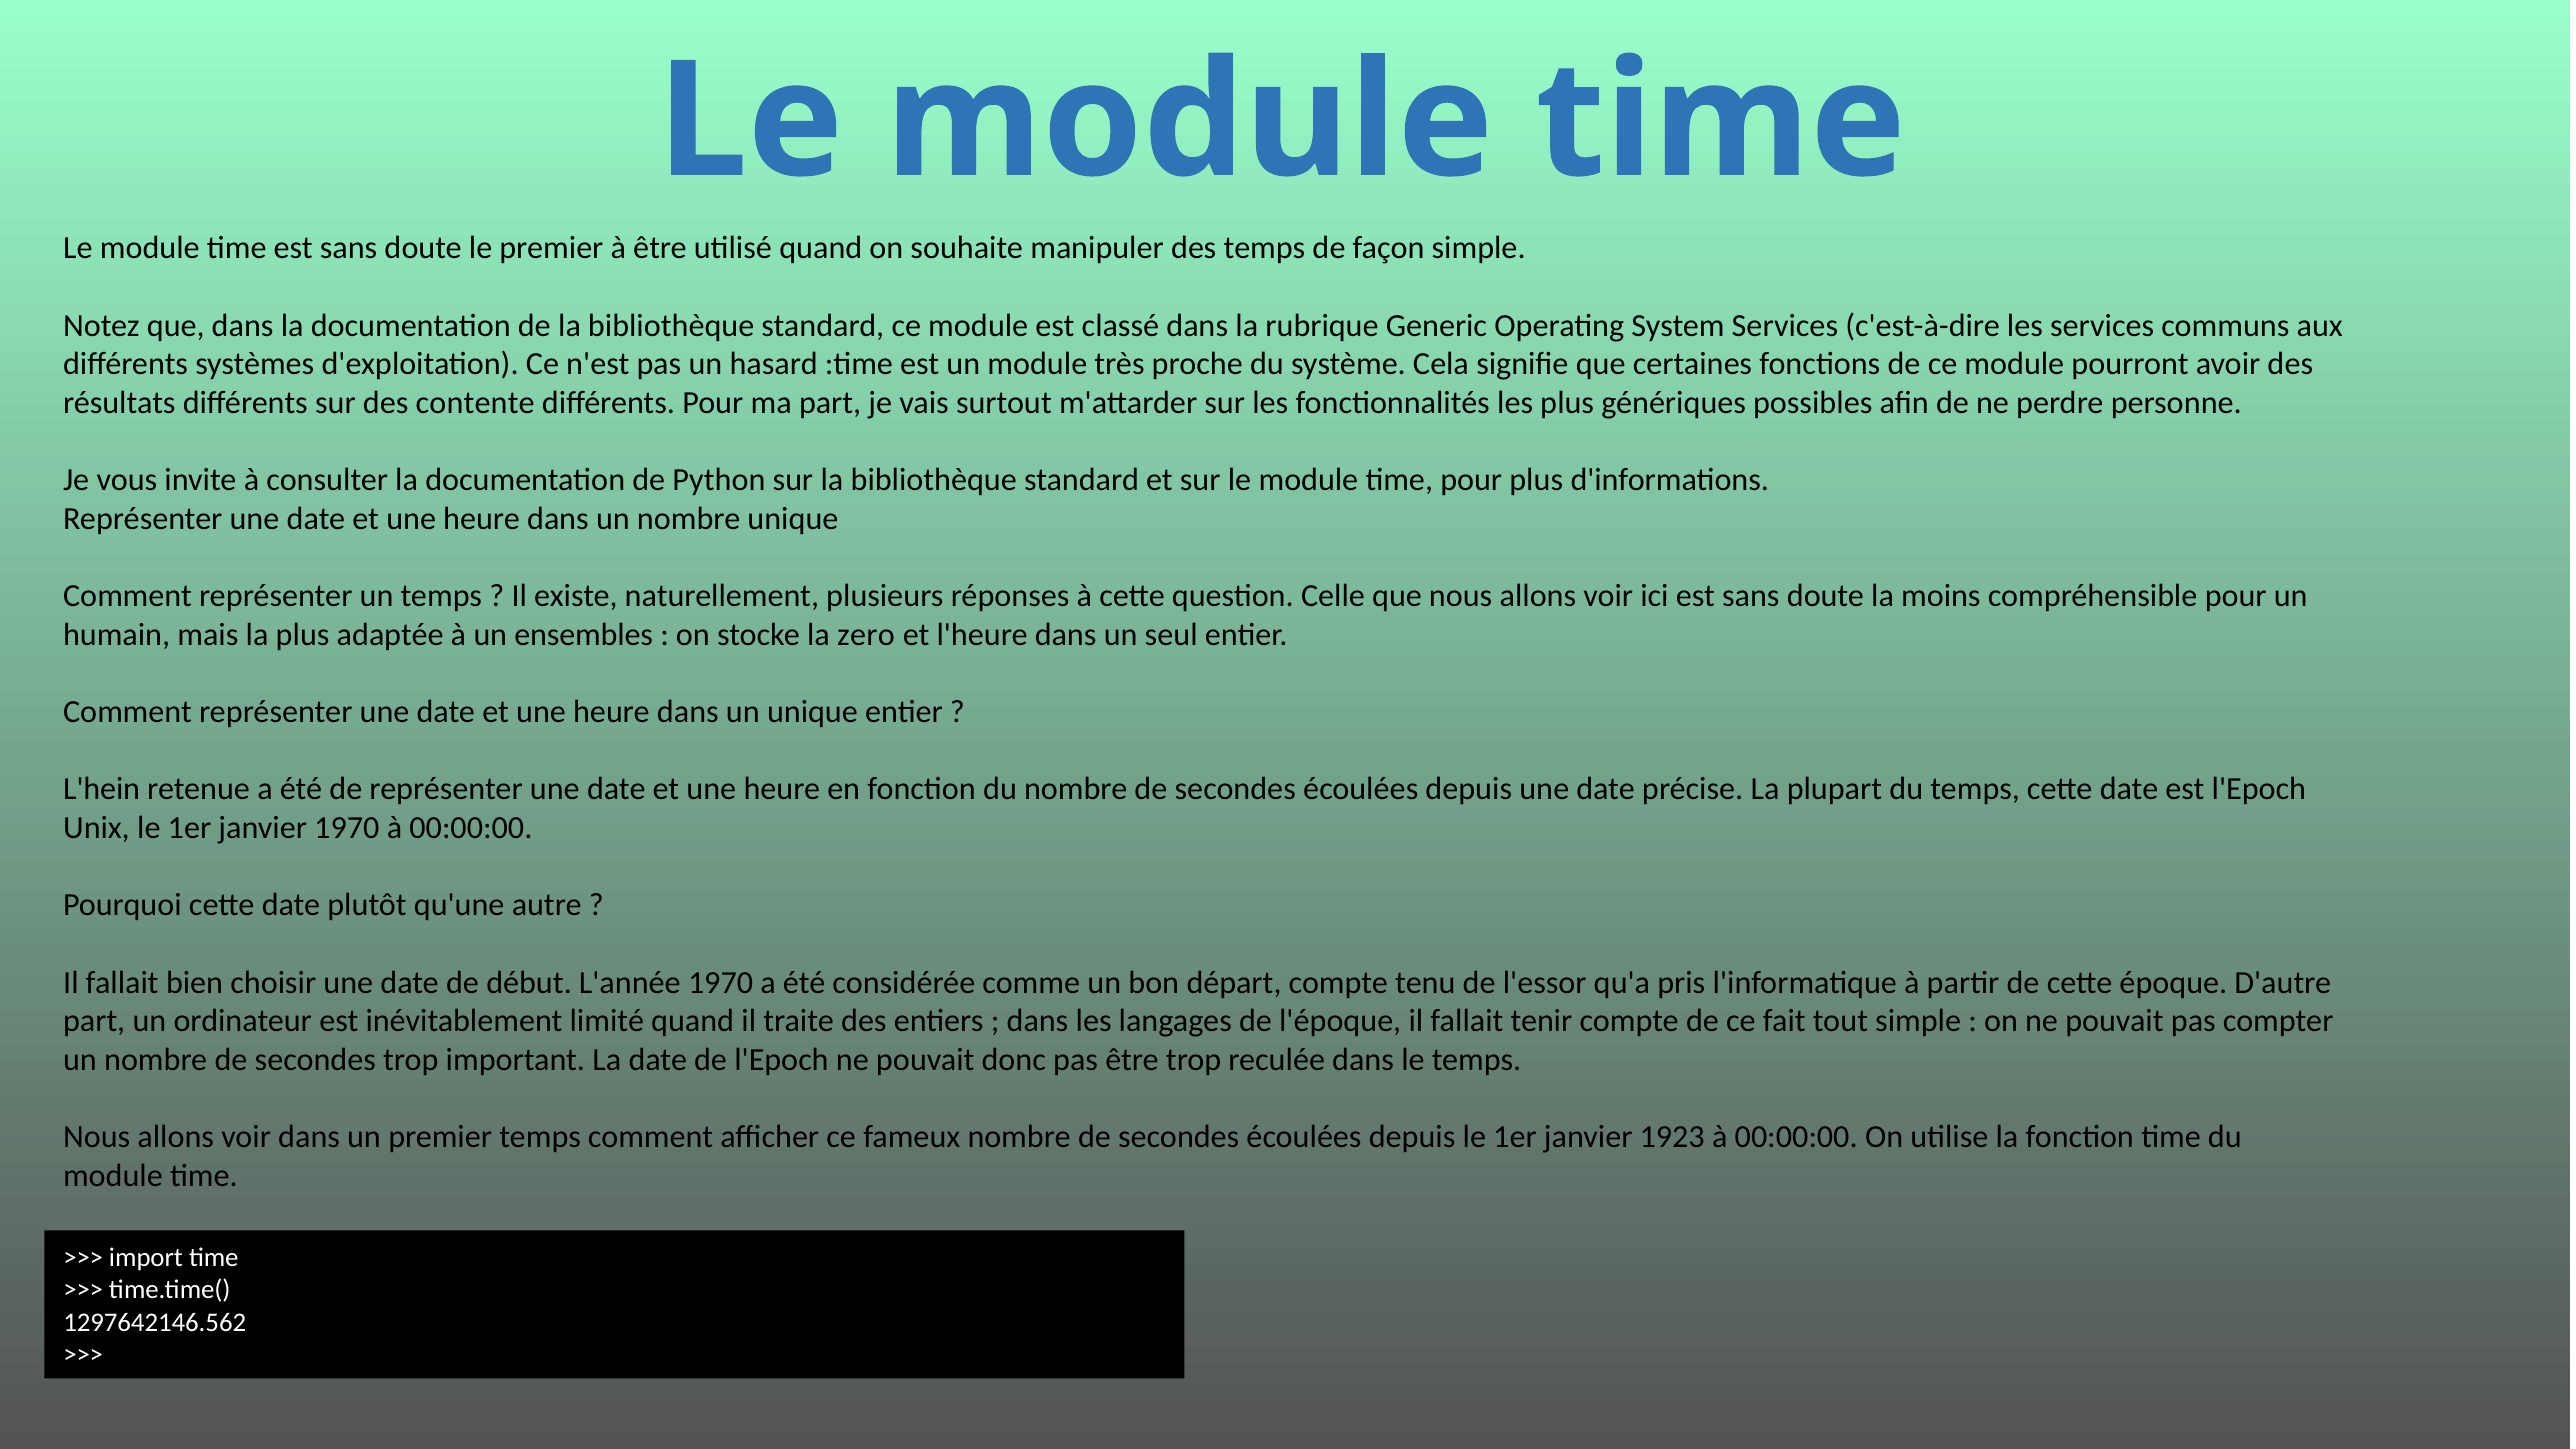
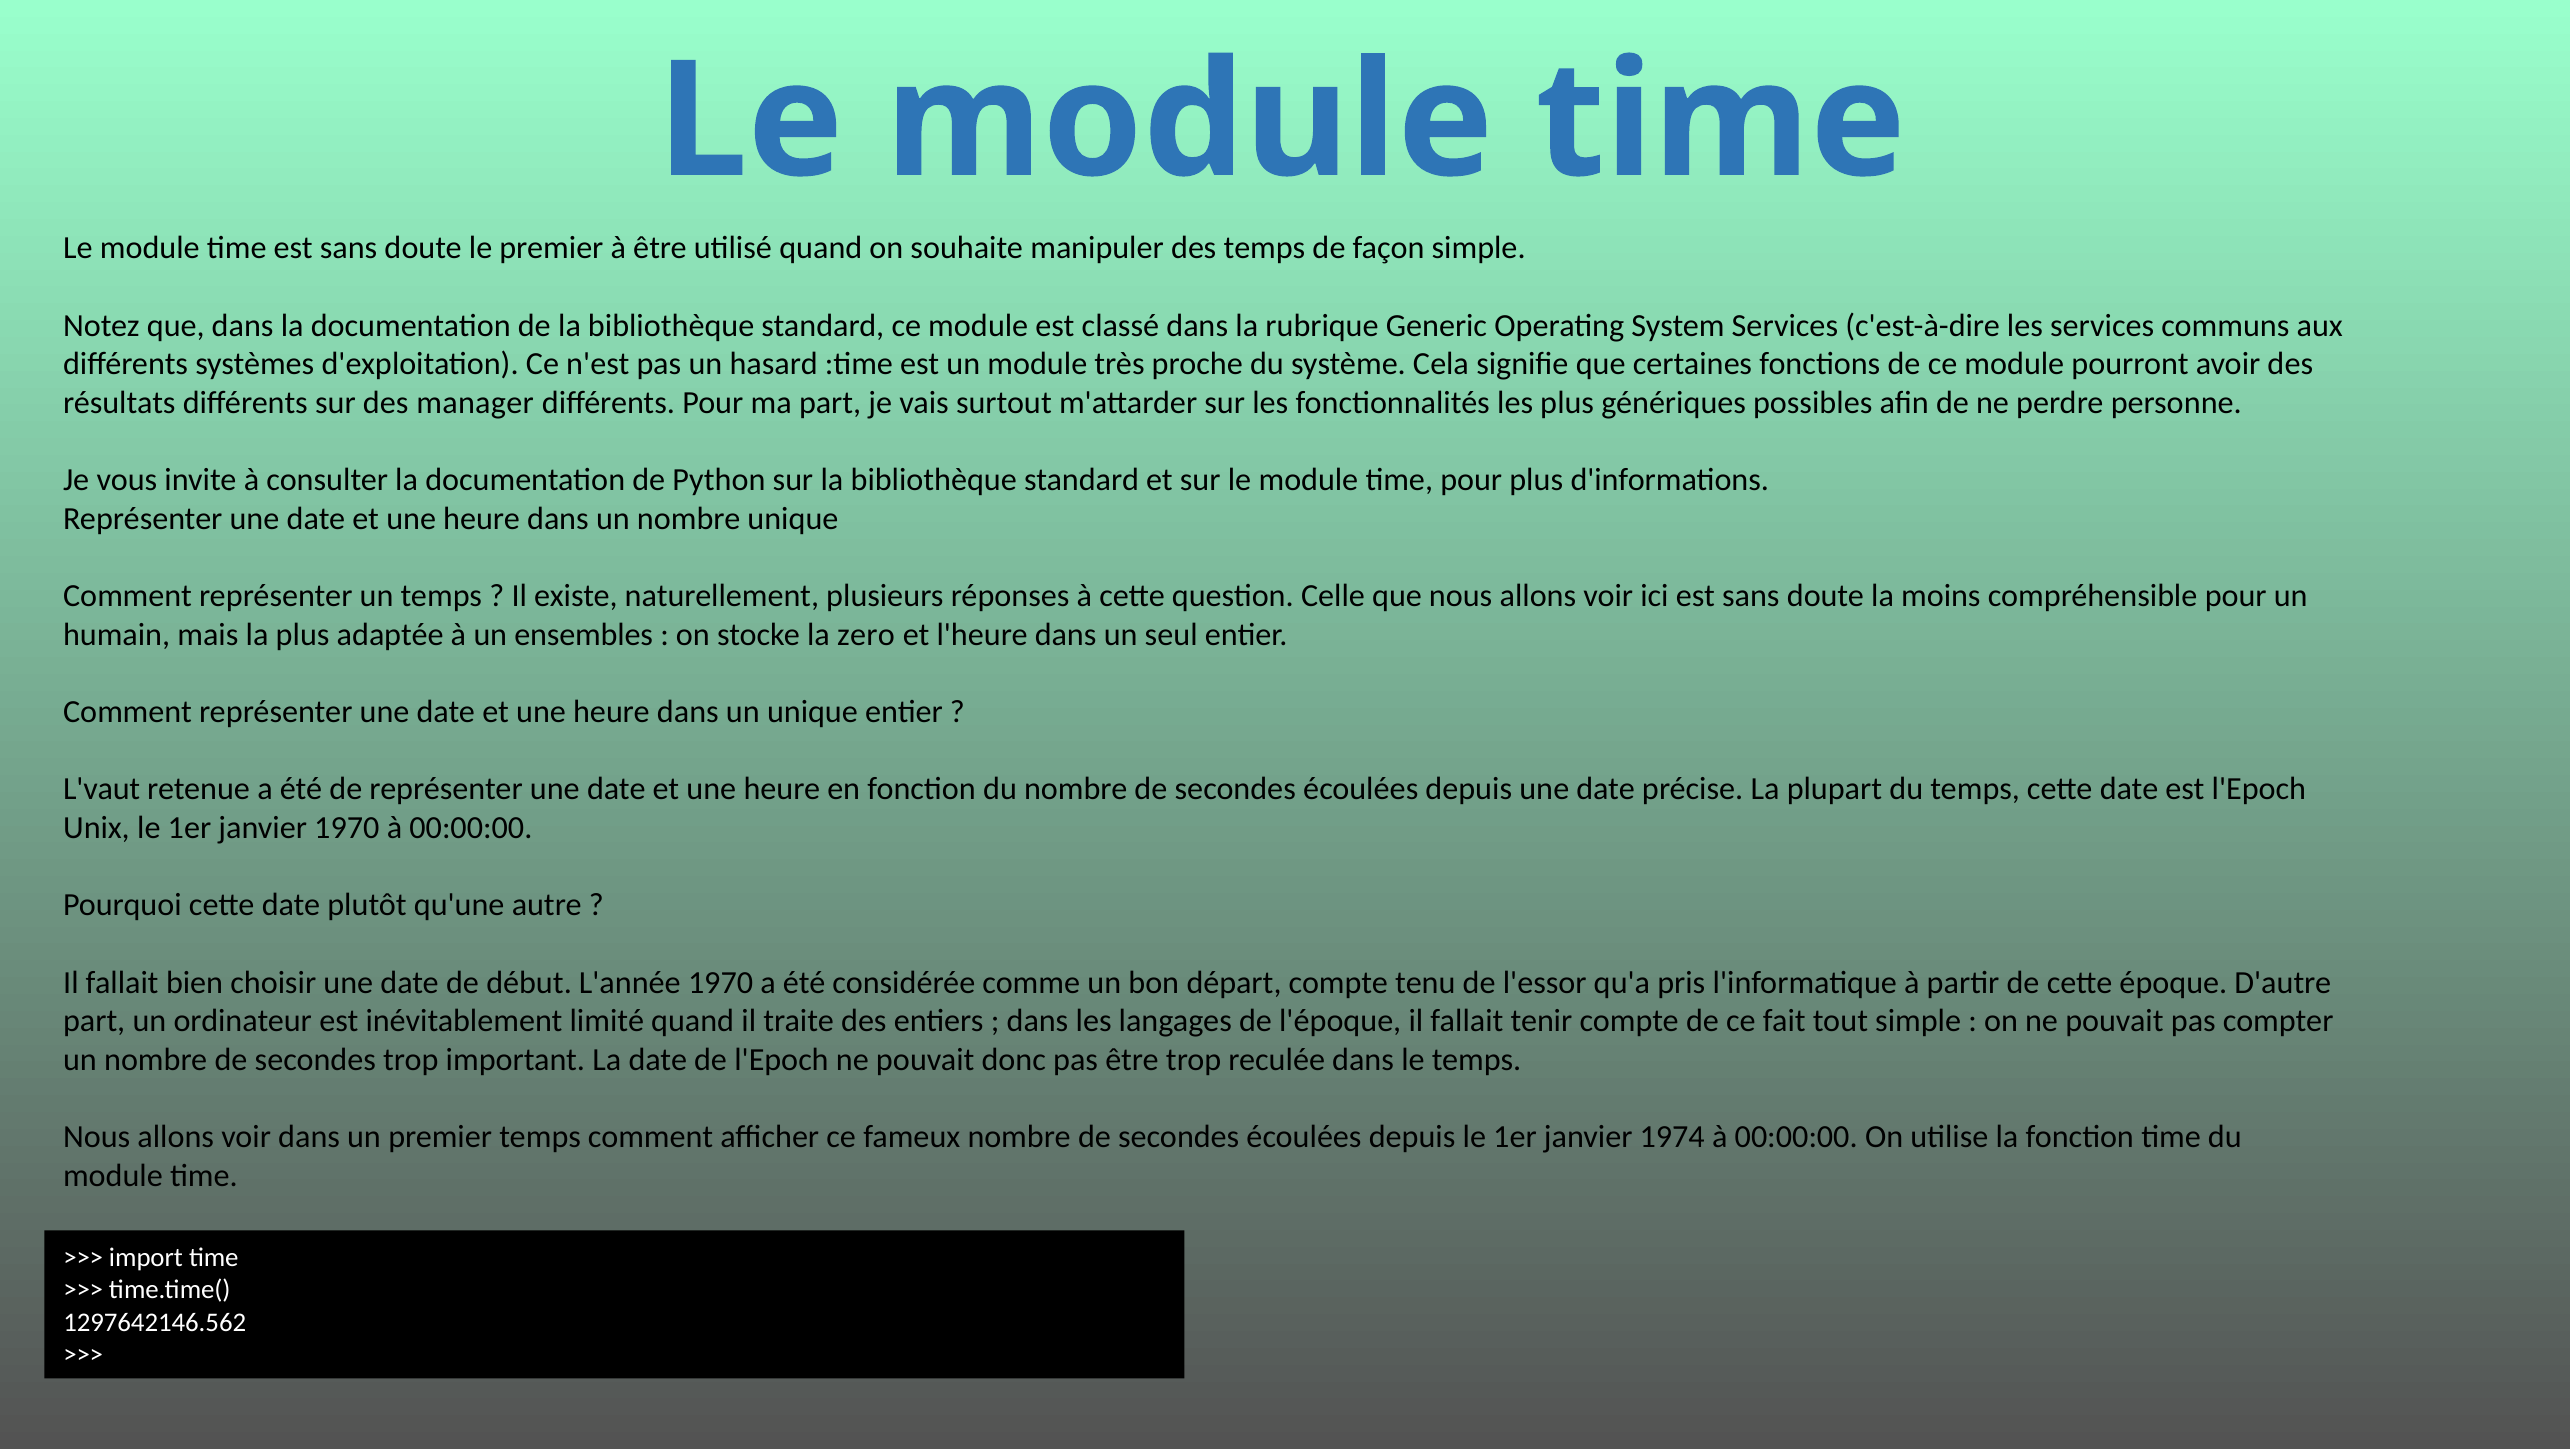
contente: contente -> manager (475, 403)
L'hein: L'hein -> L'vaut (102, 789)
1923: 1923 -> 1974 (1672, 1137)
